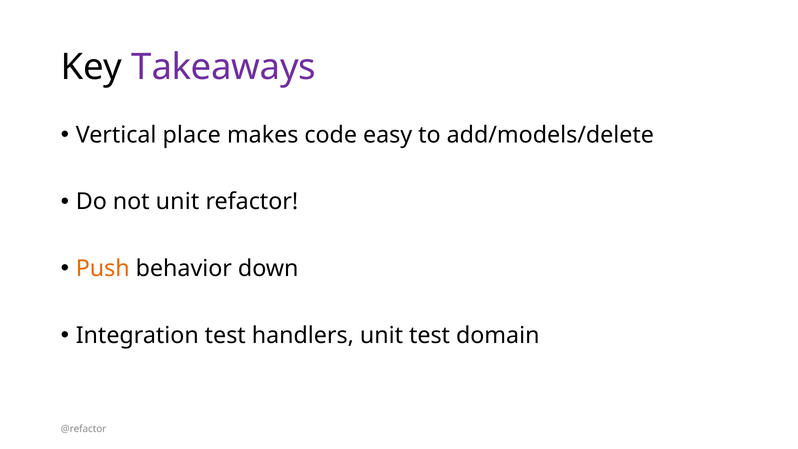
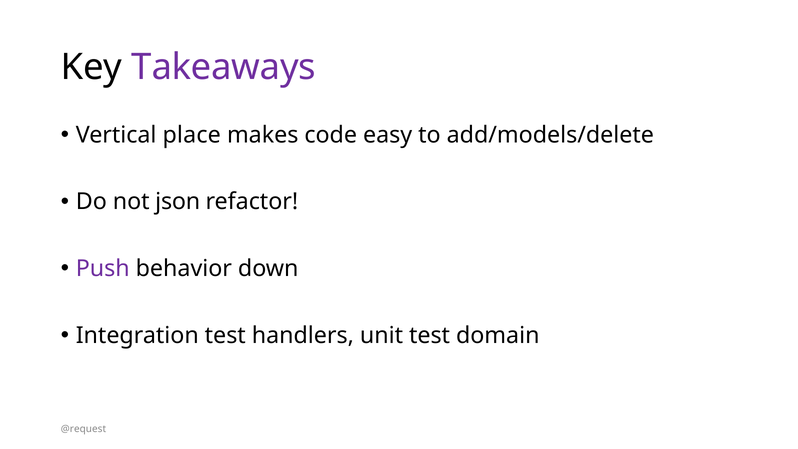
not unit: unit -> json (178, 202)
Push colour: orange -> purple (103, 268)
@refactor: @refactor -> @request (84, 429)
